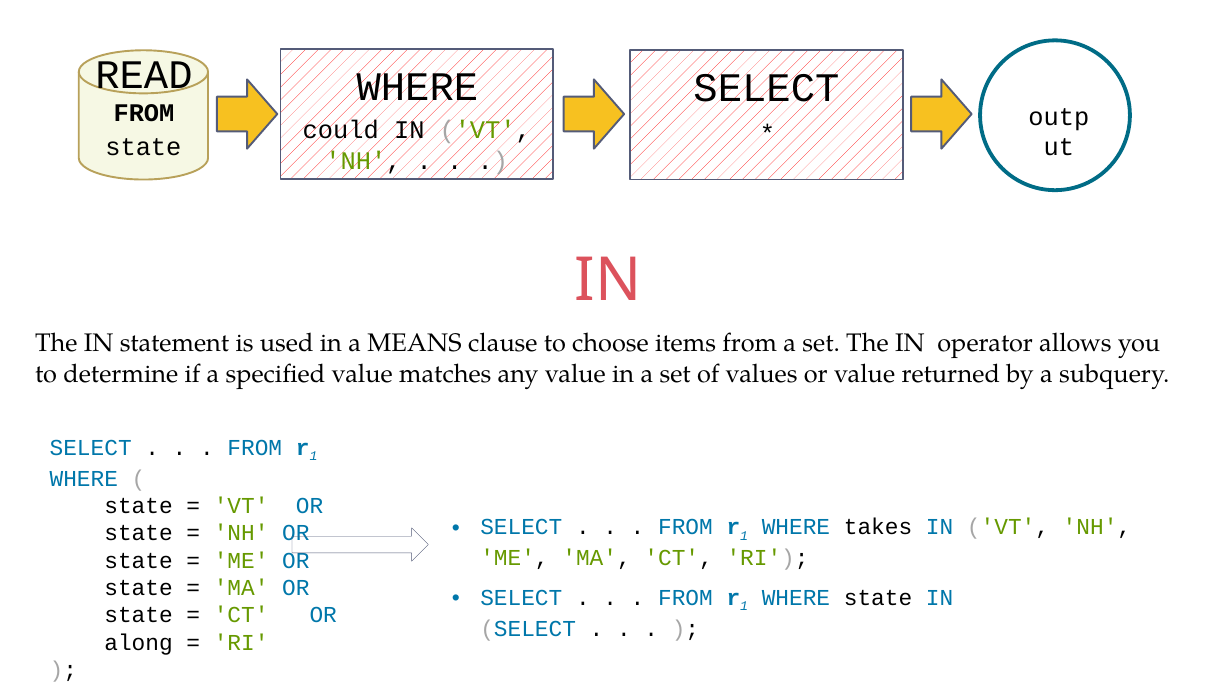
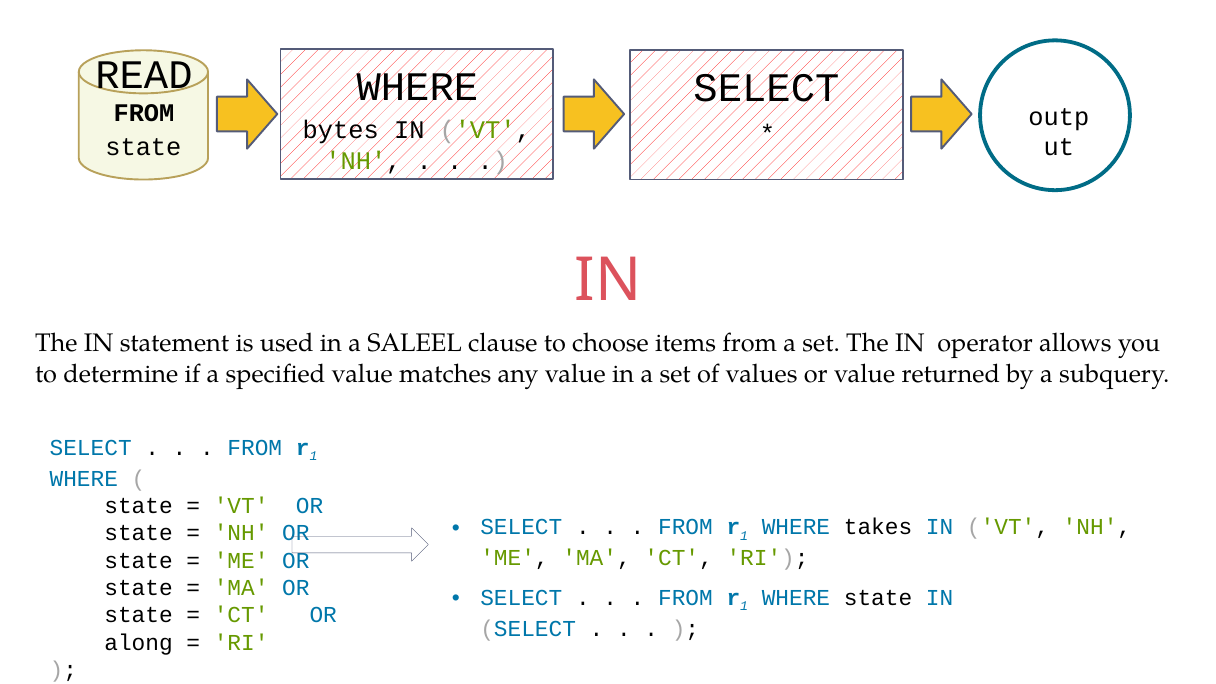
could: could -> bytes (341, 130)
MEANS: MEANS -> SALEEL (415, 343)
